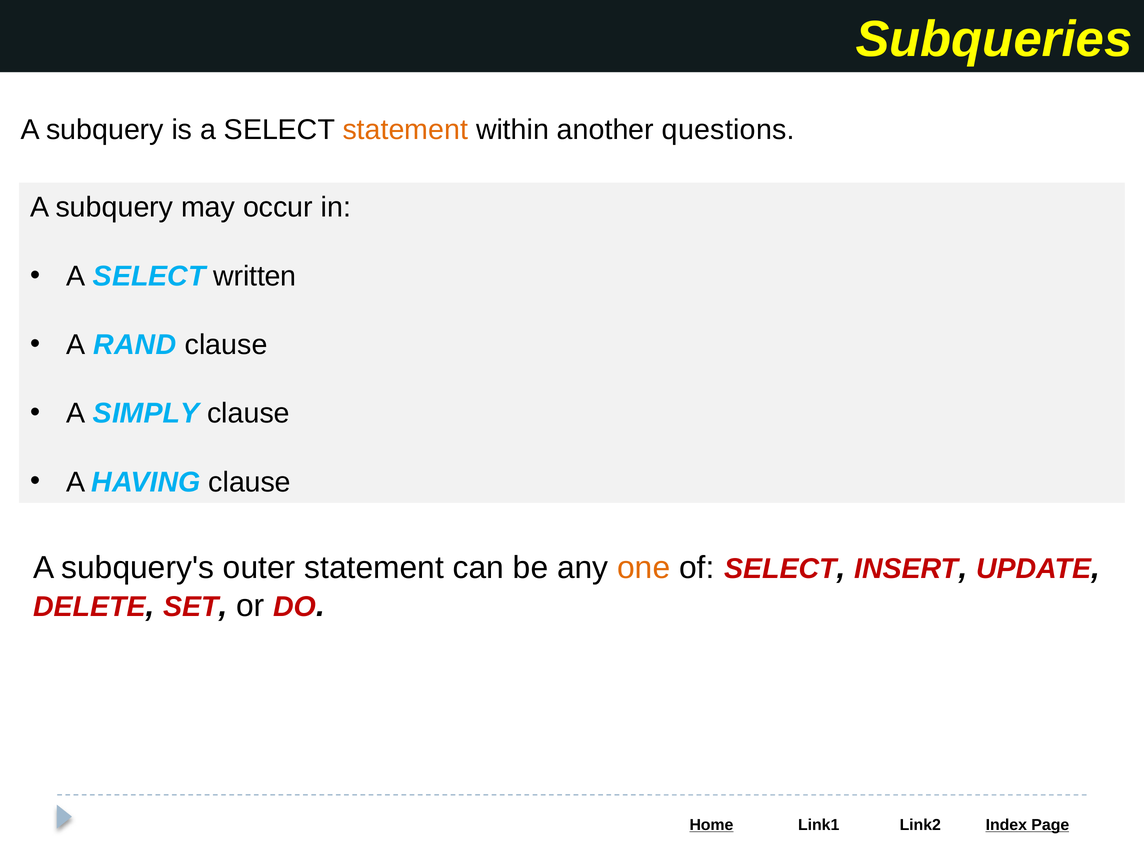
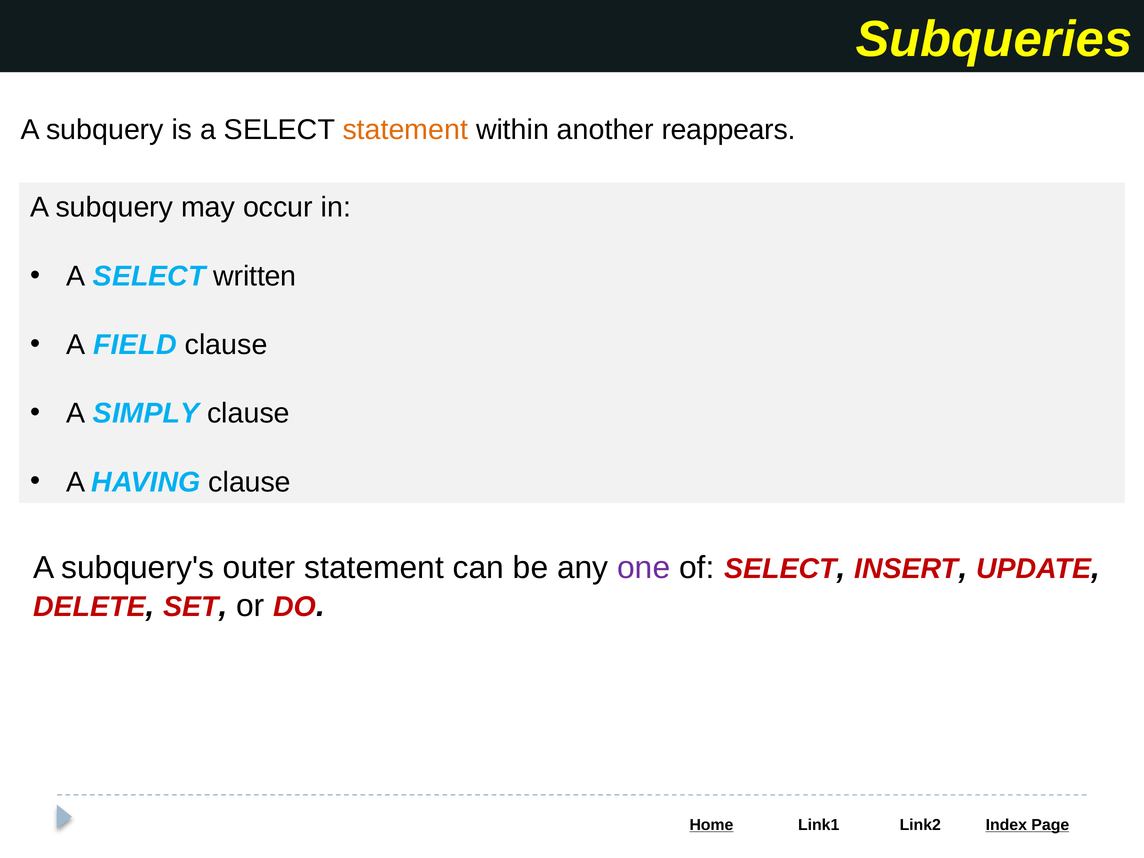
questions: questions -> reappears (729, 130)
RAND: RAND -> FIELD (135, 345)
one colour: orange -> purple (644, 568)
